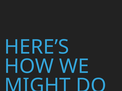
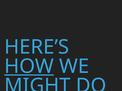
HOW underline: none -> present (29, 67)
